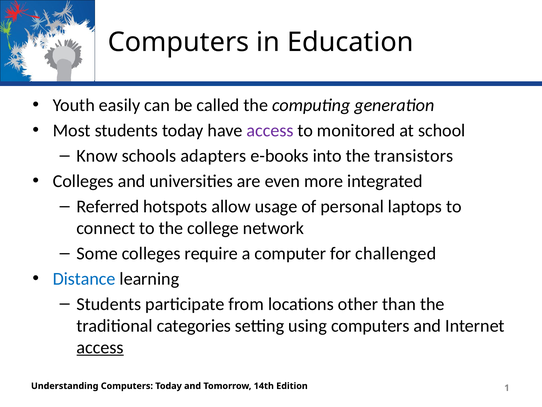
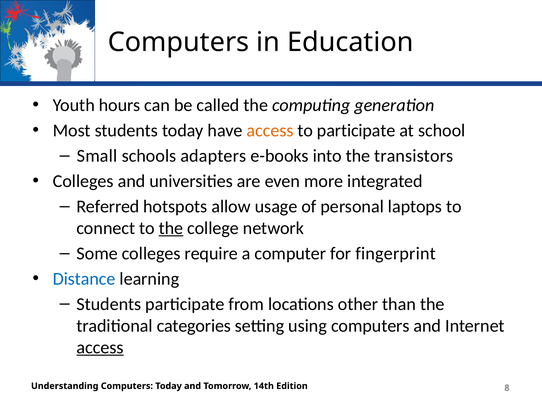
easily: easily -> hours (120, 105)
access colour: purple -> orange (270, 130)
to monitored: monitored -> participate (356, 130)
Know: Know -> Small (97, 156)
the underline: none -> present (171, 228)
challenged: challenged -> fingerprint (396, 253)
1: 1 -> 8 (507, 387)
